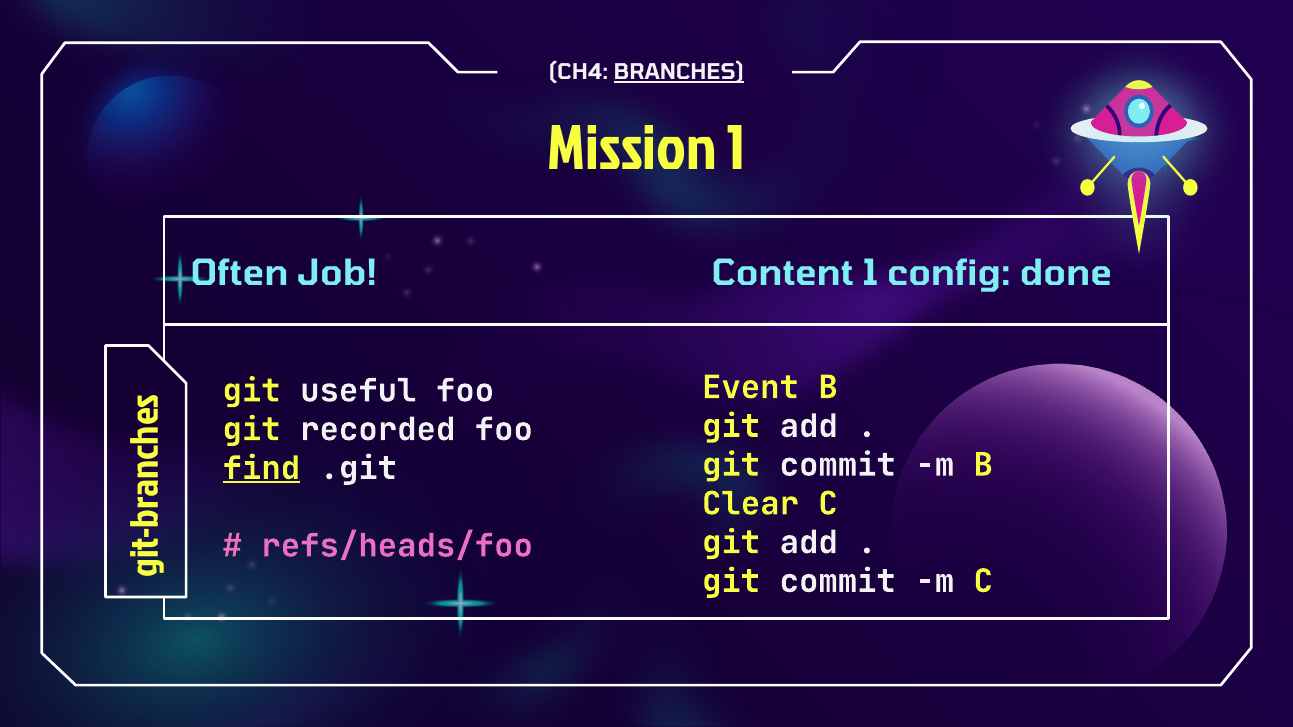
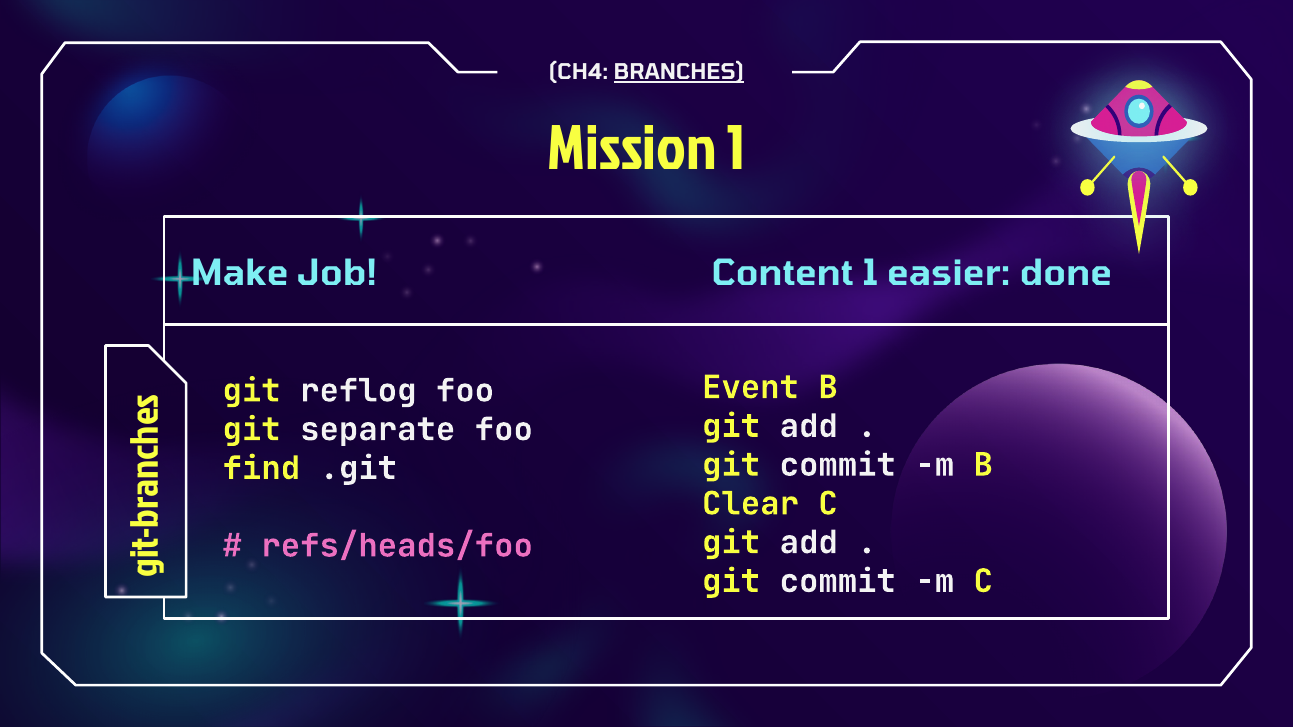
Often: Often -> Make (240, 273)
config: config -> easier (949, 273)
useful: useful -> reflog (358, 391)
recorded: recorded -> separate (378, 430)
find underline: present -> none (261, 469)
